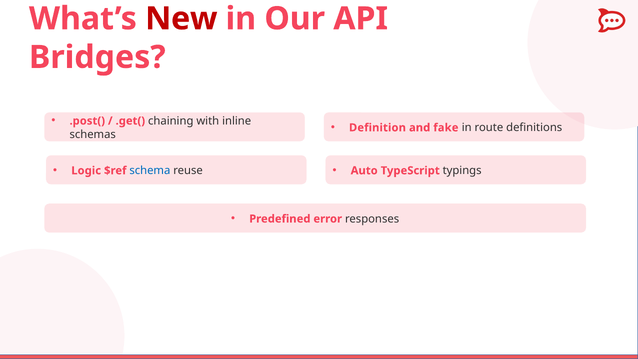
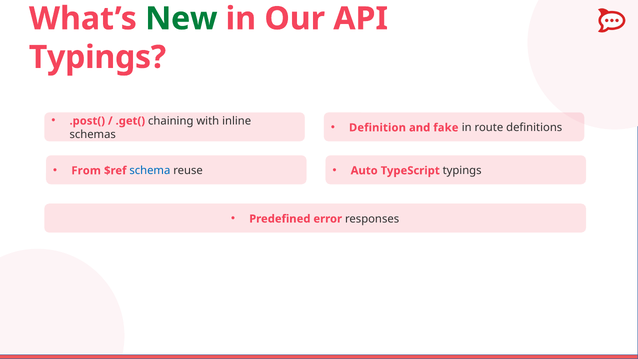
New colour: red -> green (181, 19)
Bridges: Bridges -> Typings (97, 57)
Logic: Logic -> From (86, 171)
